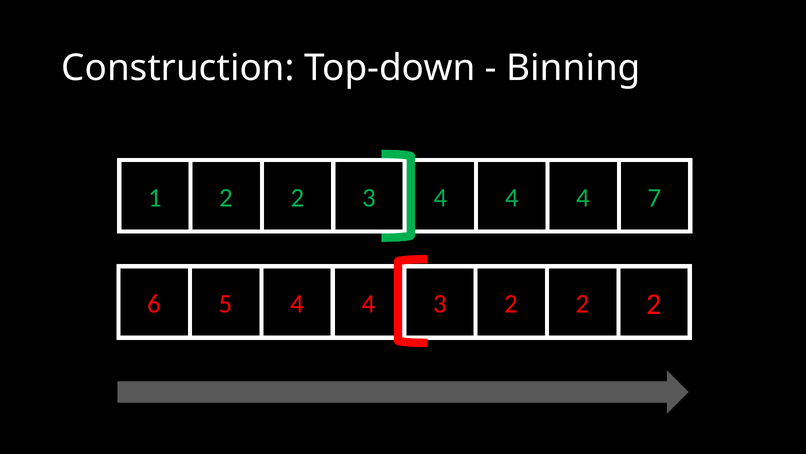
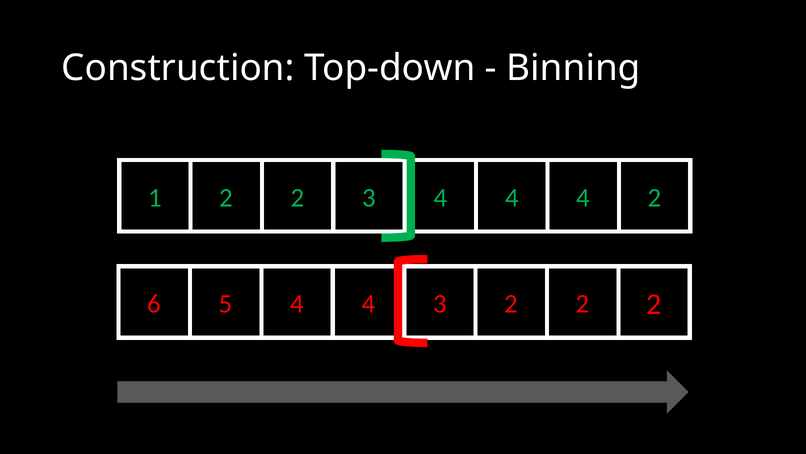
4 7: 7 -> 2 (655, 197)
